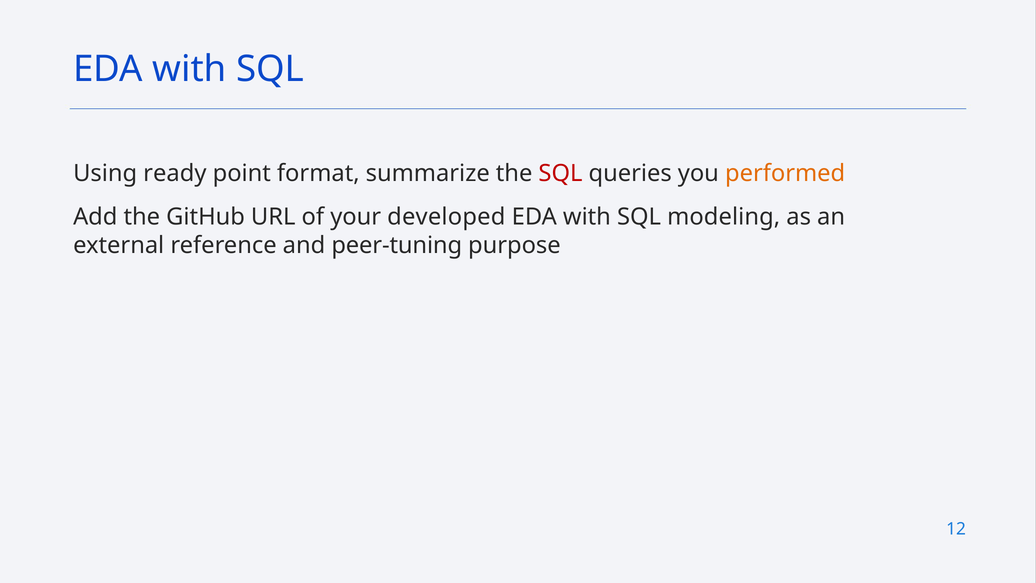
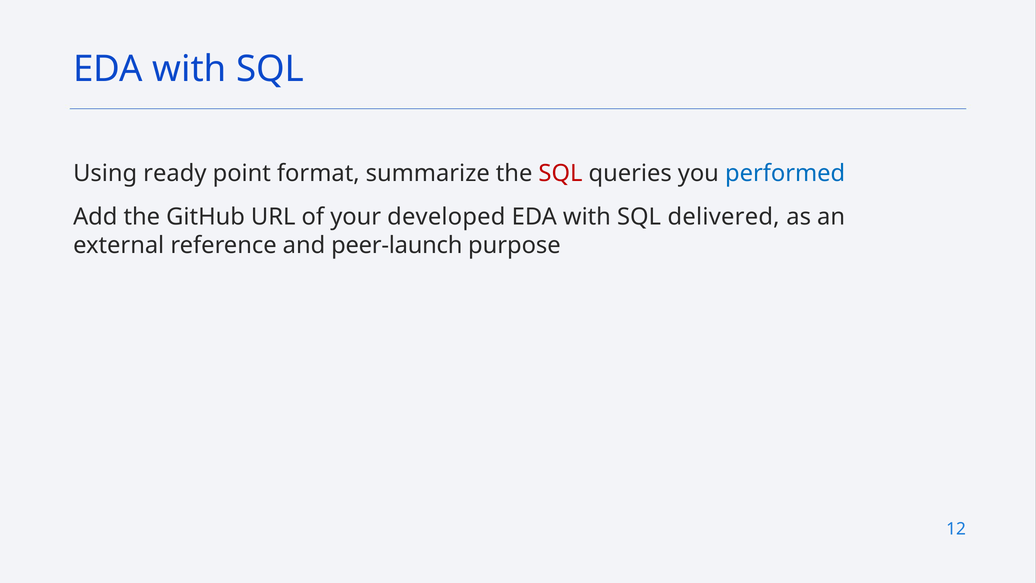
performed colour: orange -> blue (785, 173)
modeling: modeling -> delivered (724, 217)
peer-tuning: peer-tuning -> peer-launch (397, 245)
